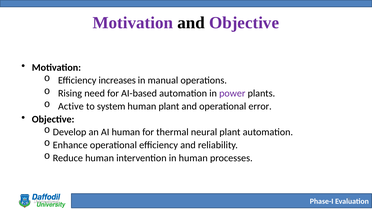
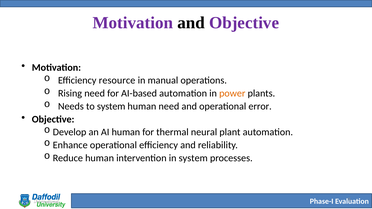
increases: increases -> resource (117, 80)
power colour: purple -> orange (232, 93)
Active: Active -> Needs (71, 106)
human plant: plant -> need (169, 106)
in human: human -> system (193, 158)
